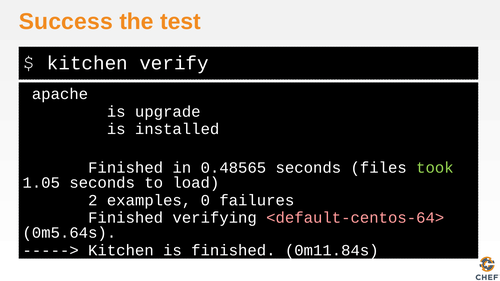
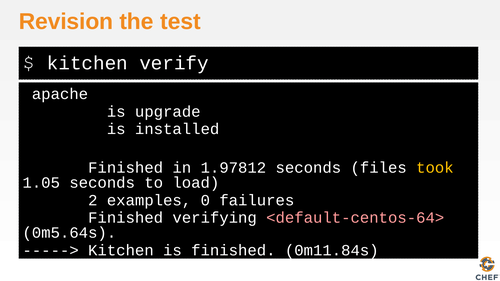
Success: Success -> Revision (66, 22)
0.48565: 0.48565 -> 1.97812 (233, 168)
took colour: light green -> yellow (435, 168)
